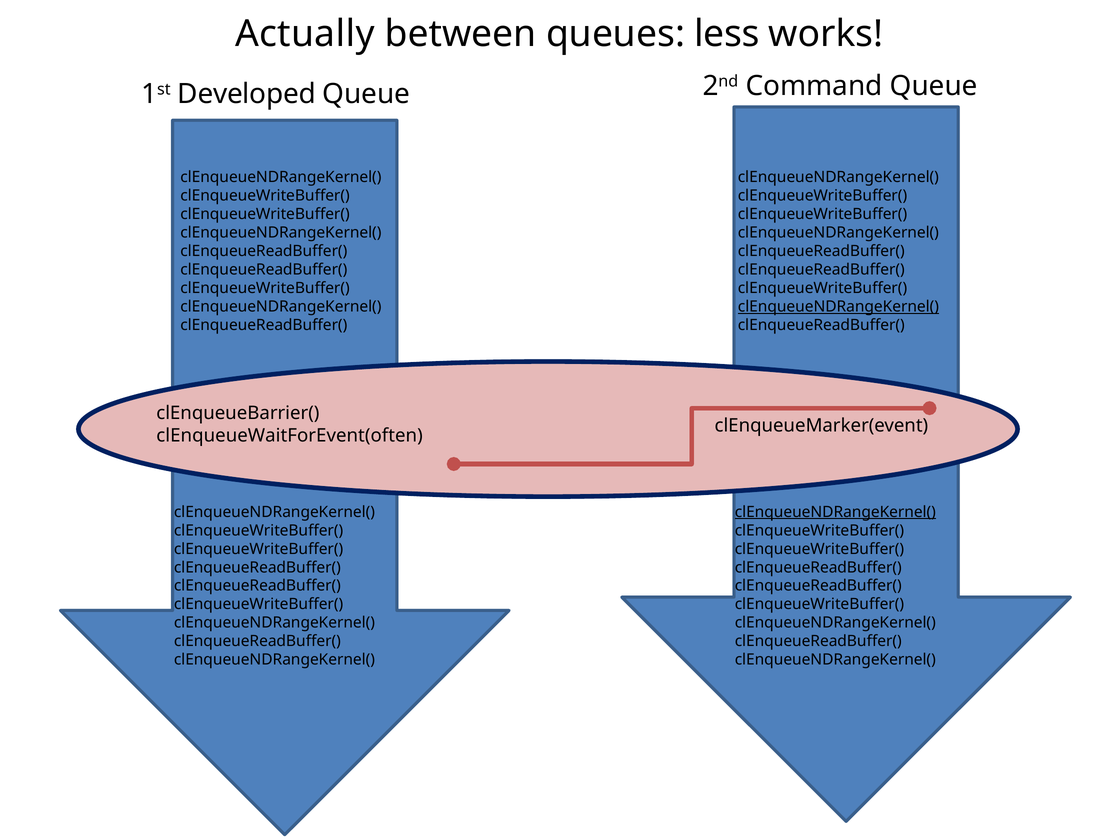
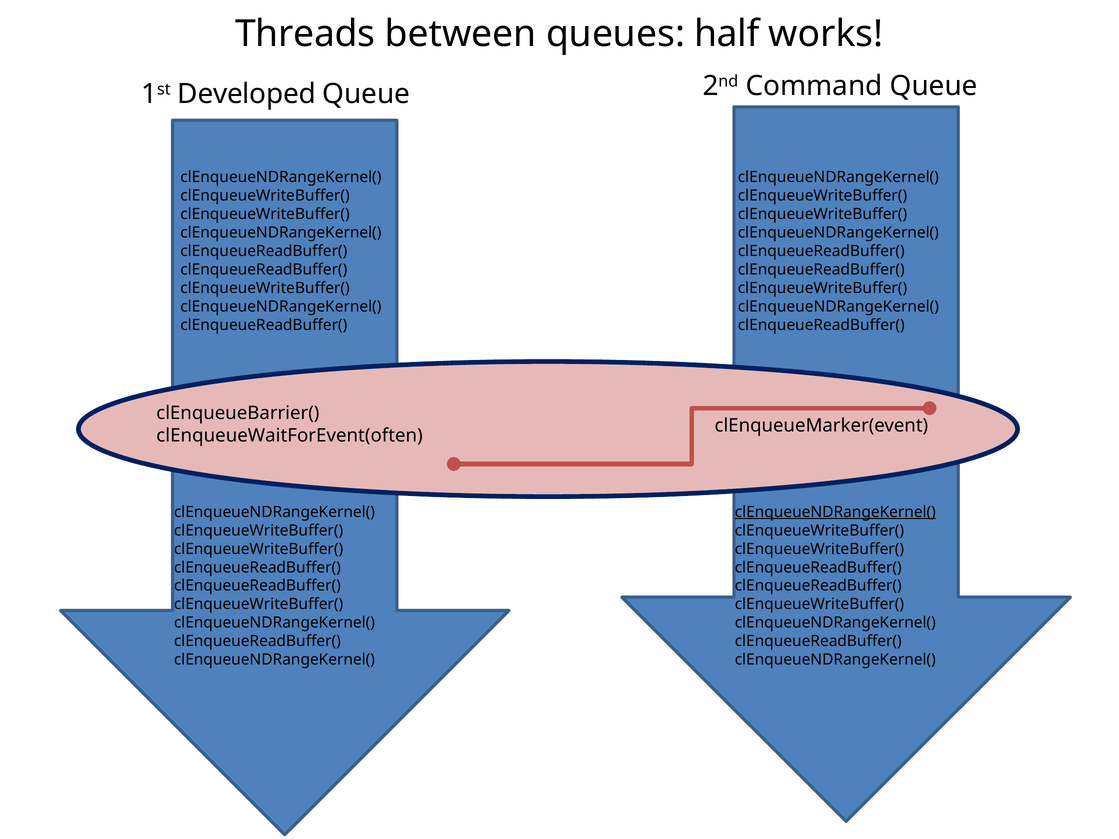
Actually: Actually -> Threads (305, 34)
less: less -> half (727, 34)
clEnqueueNDRangeKernel( underline: present -> none (838, 307)
